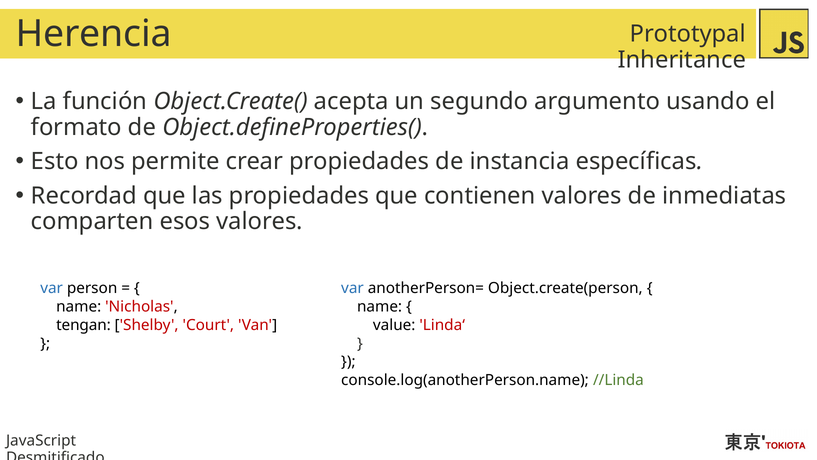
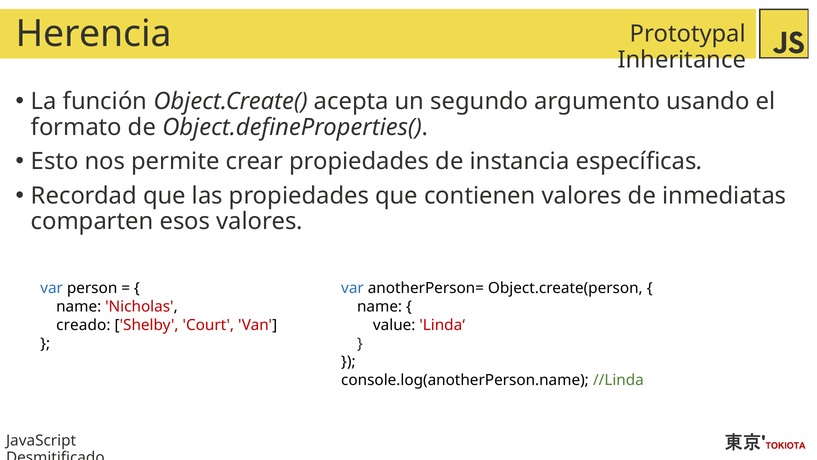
tengan: tengan -> creado (83, 325)
